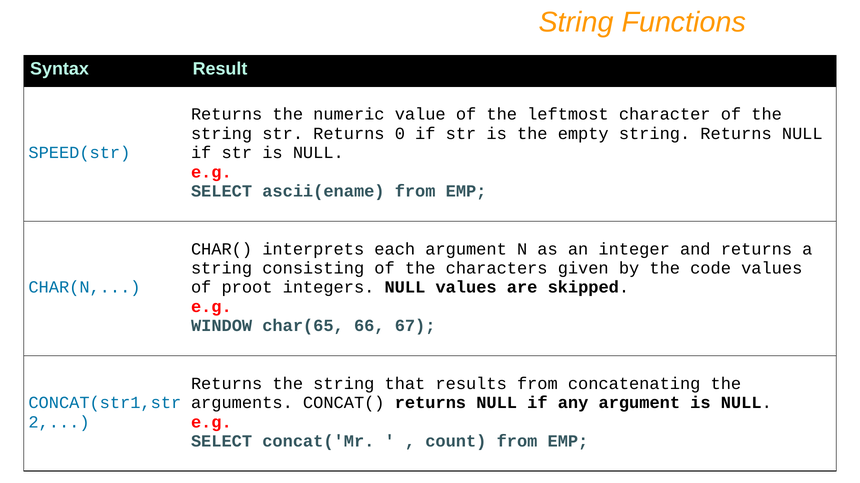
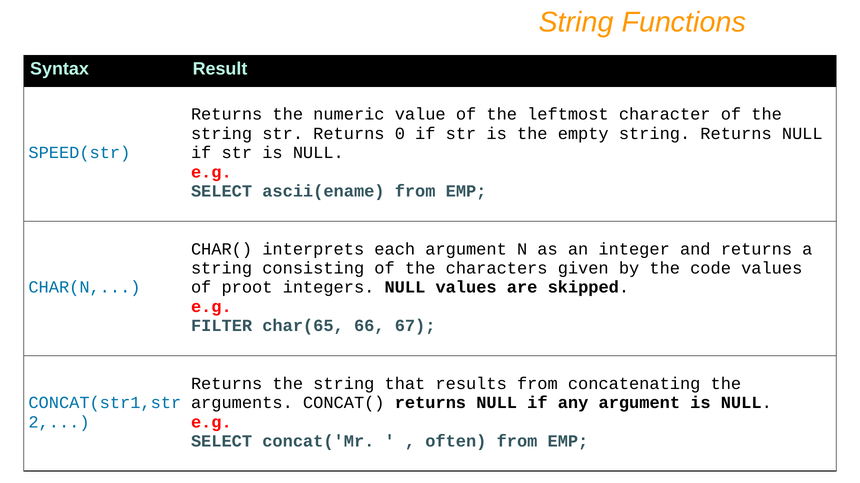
WINDOW: WINDOW -> FILTER (222, 326)
count: count -> often (456, 442)
